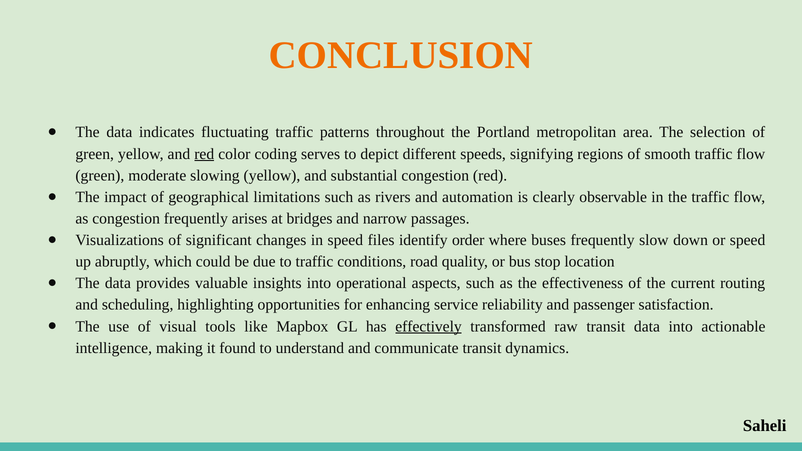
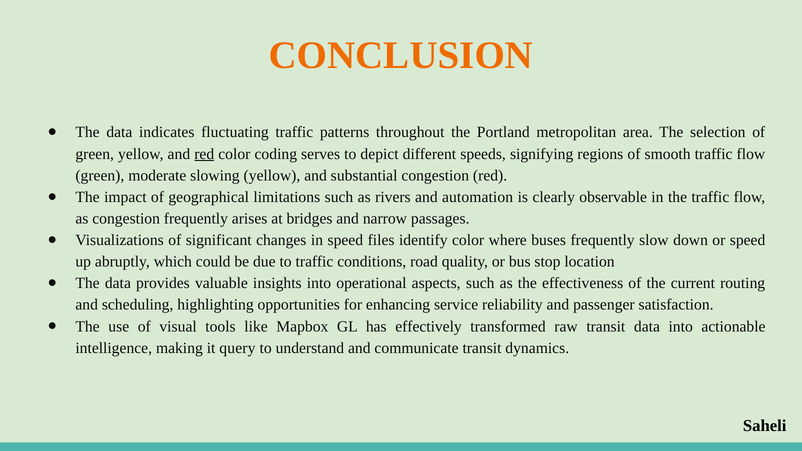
identify order: order -> color (468, 240)
effectively underline: present -> none (429, 326)
found: found -> query (237, 348)
